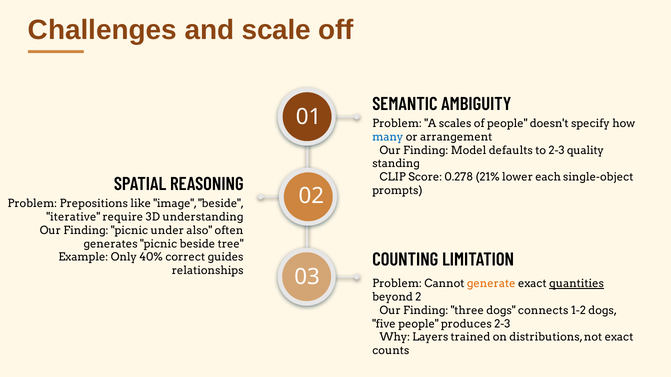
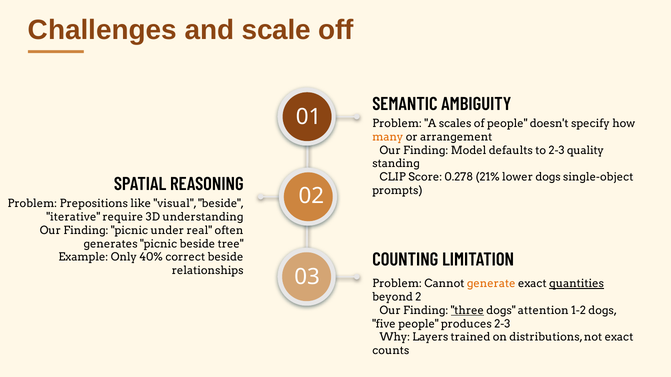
many colour: blue -> orange (388, 137)
lower each: each -> dogs (548, 177)
image: image -> visual (175, 204)
also: also -> real (199, 231)
correct guides: guides -> beside (226, 258)
three underline: none -> present (467, 311)
connects: connects -> attention (543, 311)
